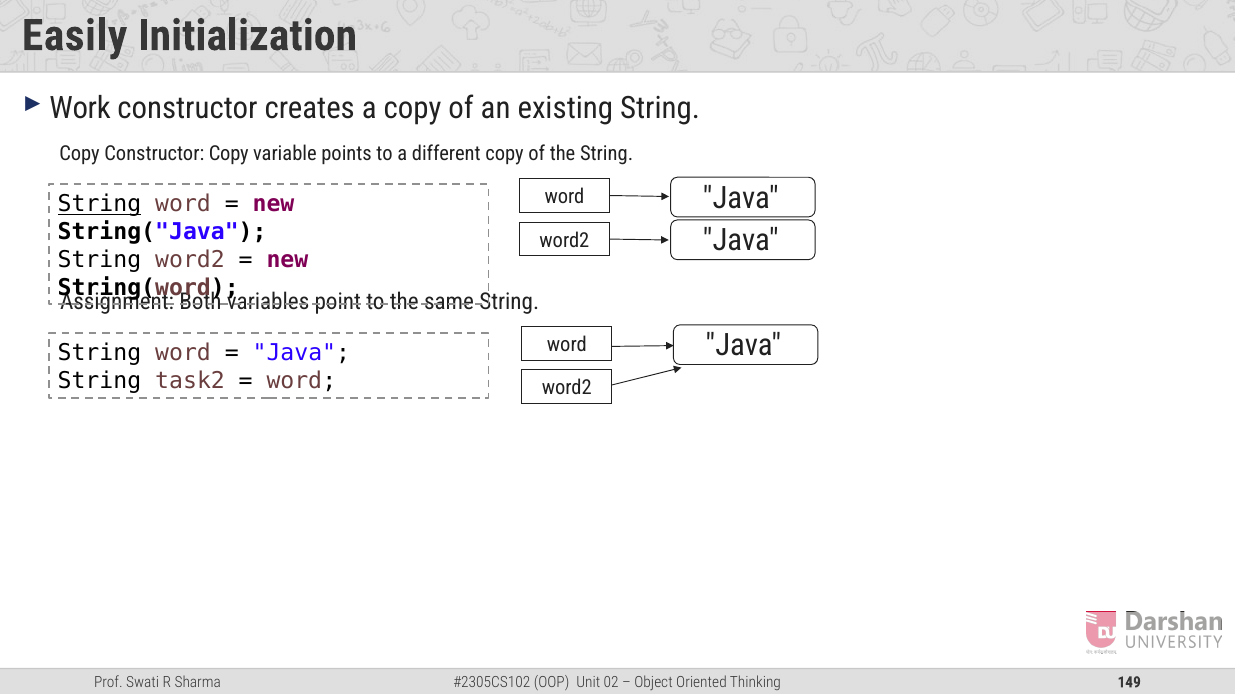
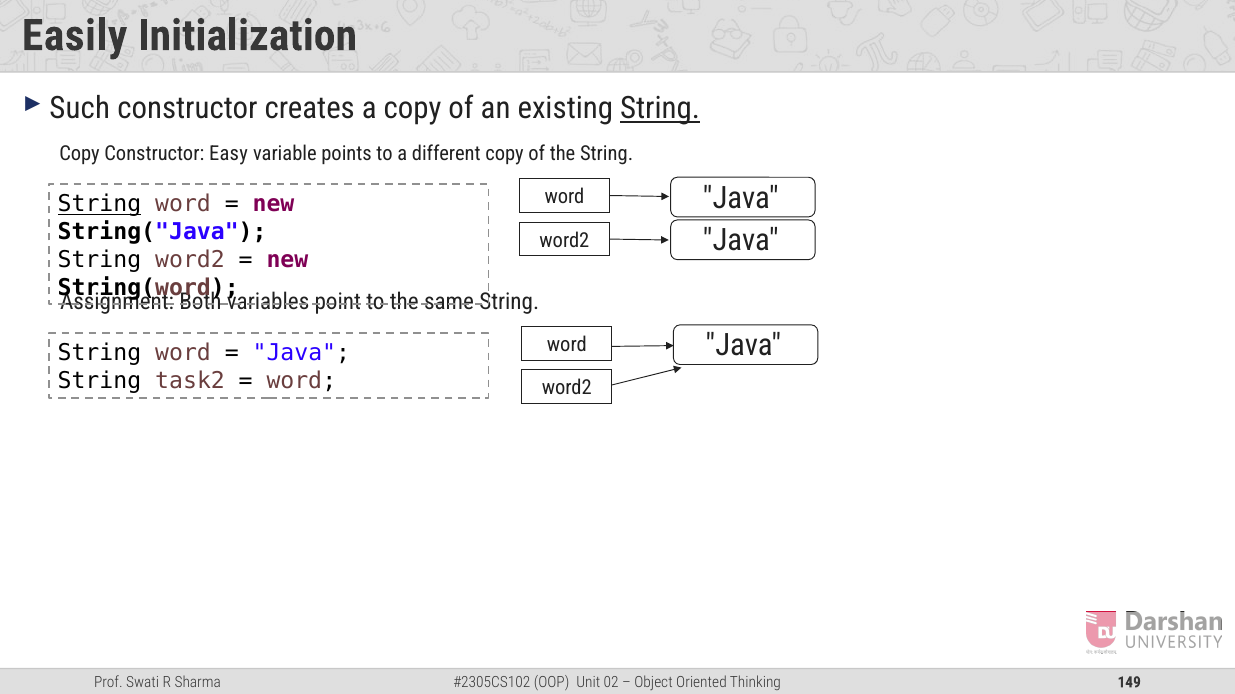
Work: Work -> Such (80, 109)
String underline: none -> present (660, 109)
Constructor Copy: Copy -> Easy (229, 154)
